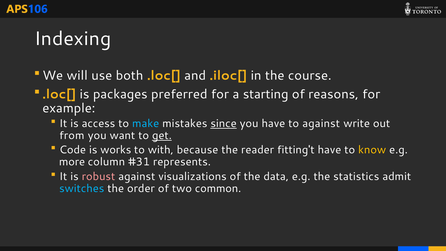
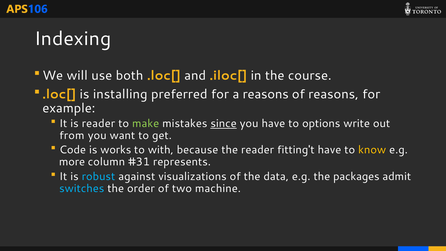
packages: packages -> installing (120, 94)
a starting: starting -> reasons (266, 94)
is access: access -> reader (98, 123)
make colour: light blue -> light green (146, 123)
to against: against -> options (321, 123)
get underline: present -> none (162, 135)
robust colour: pink -> light blue (98, 176)
statistics: statistics -> packages (356, 176)
common: common -> machine (218, 188)
